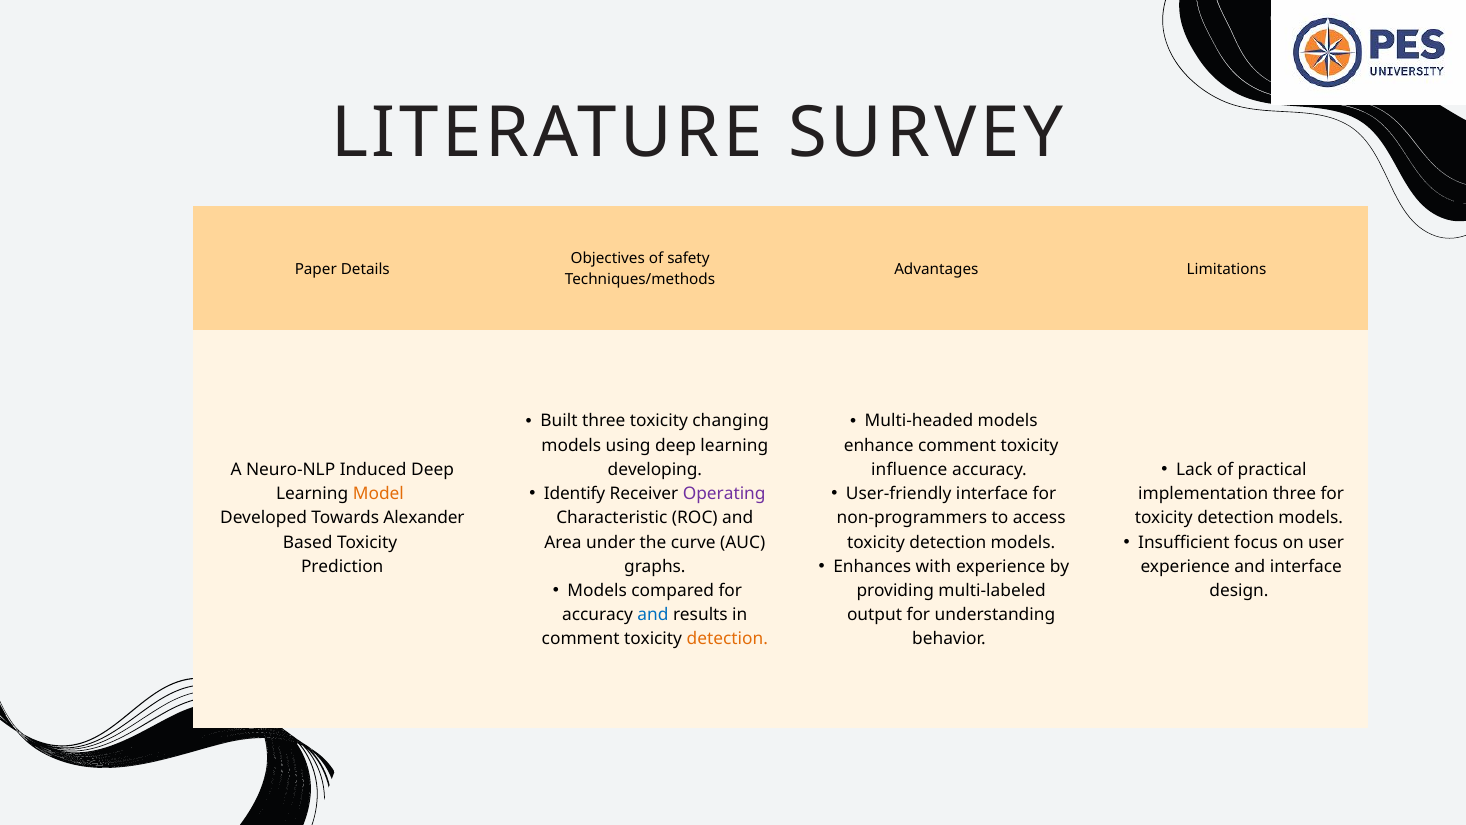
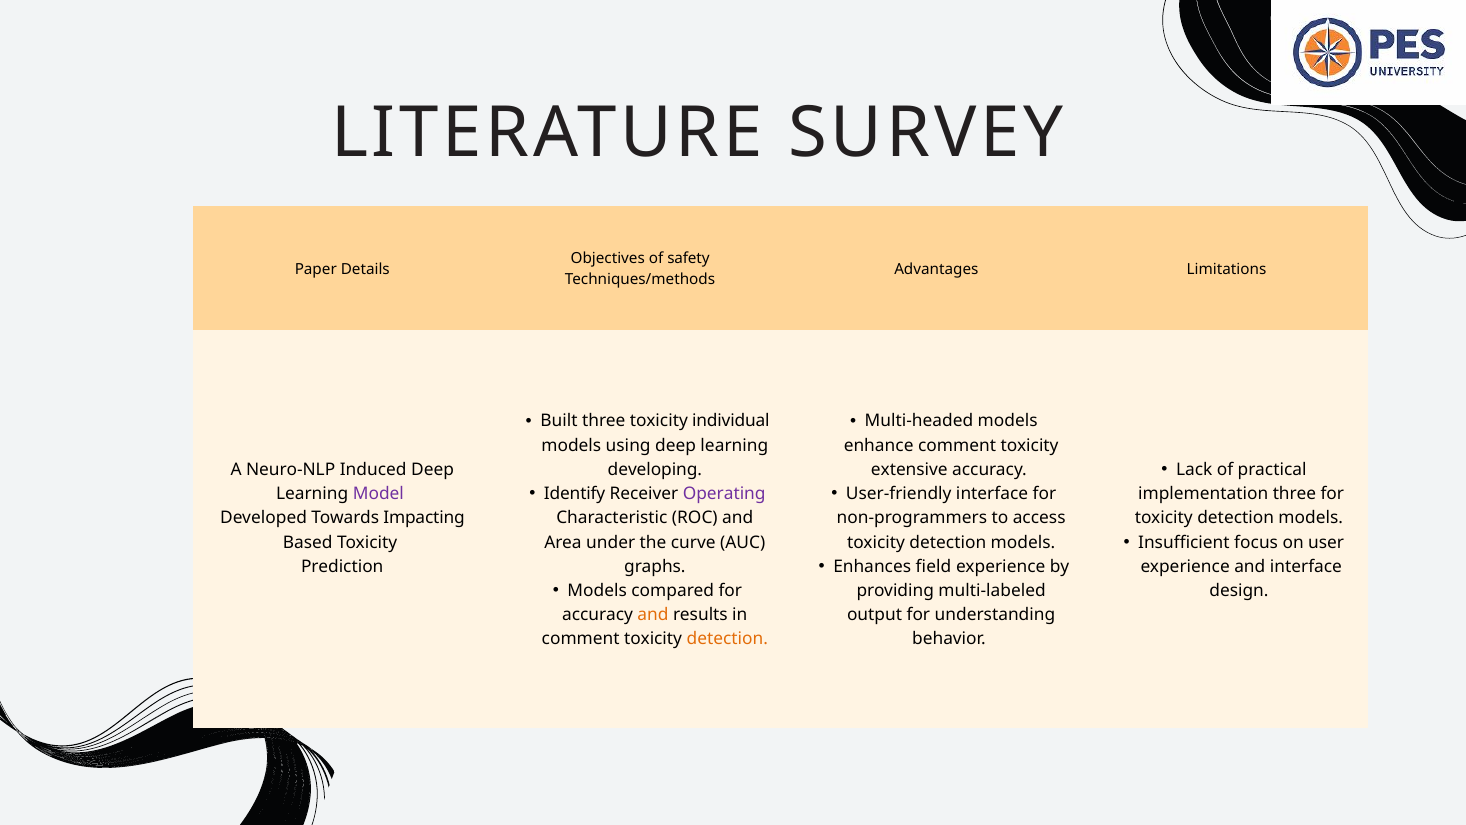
changing: changing -> individual (731, 421)
influence: influence -> extensive (909, 469)
Model colour: orange -> purple (378, 494)
Alexander: Alexander -> Impacting (424, 518)
with: with -> field (934, 566)
and colour: blue -> orange (653, 615)
